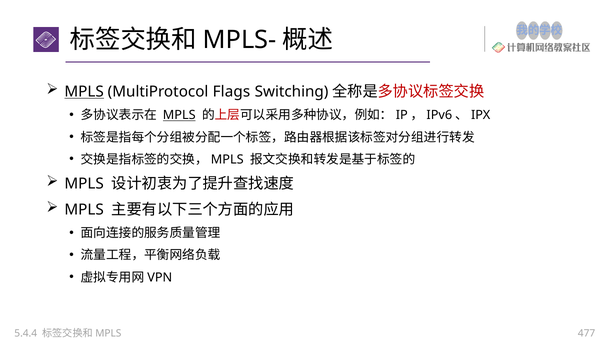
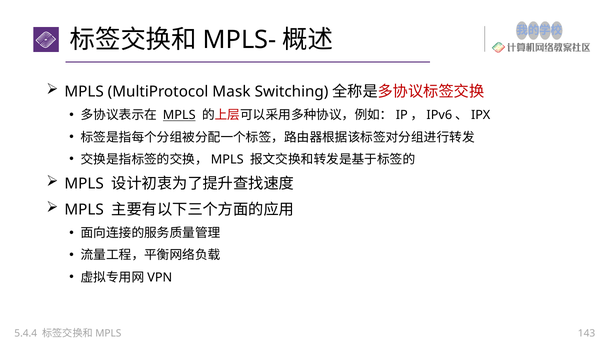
MPLS underline: present -> none (84, 92)
Flags: Flags -> Mask (231, 92)
477: 477 -> 143 (587, 333)
